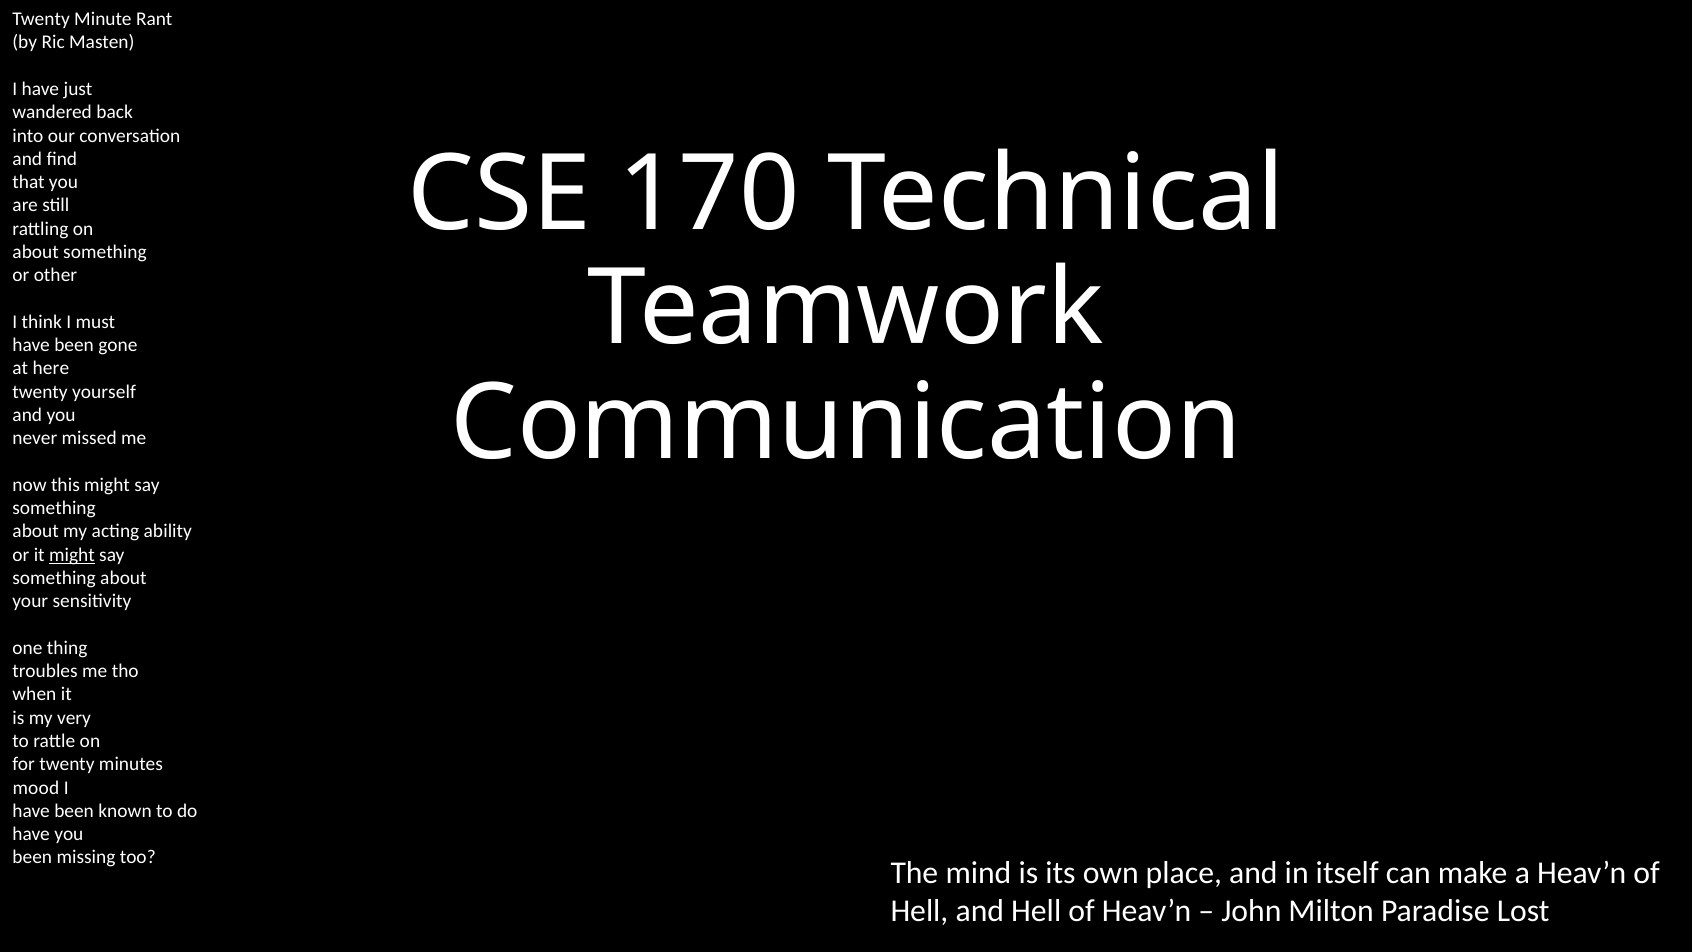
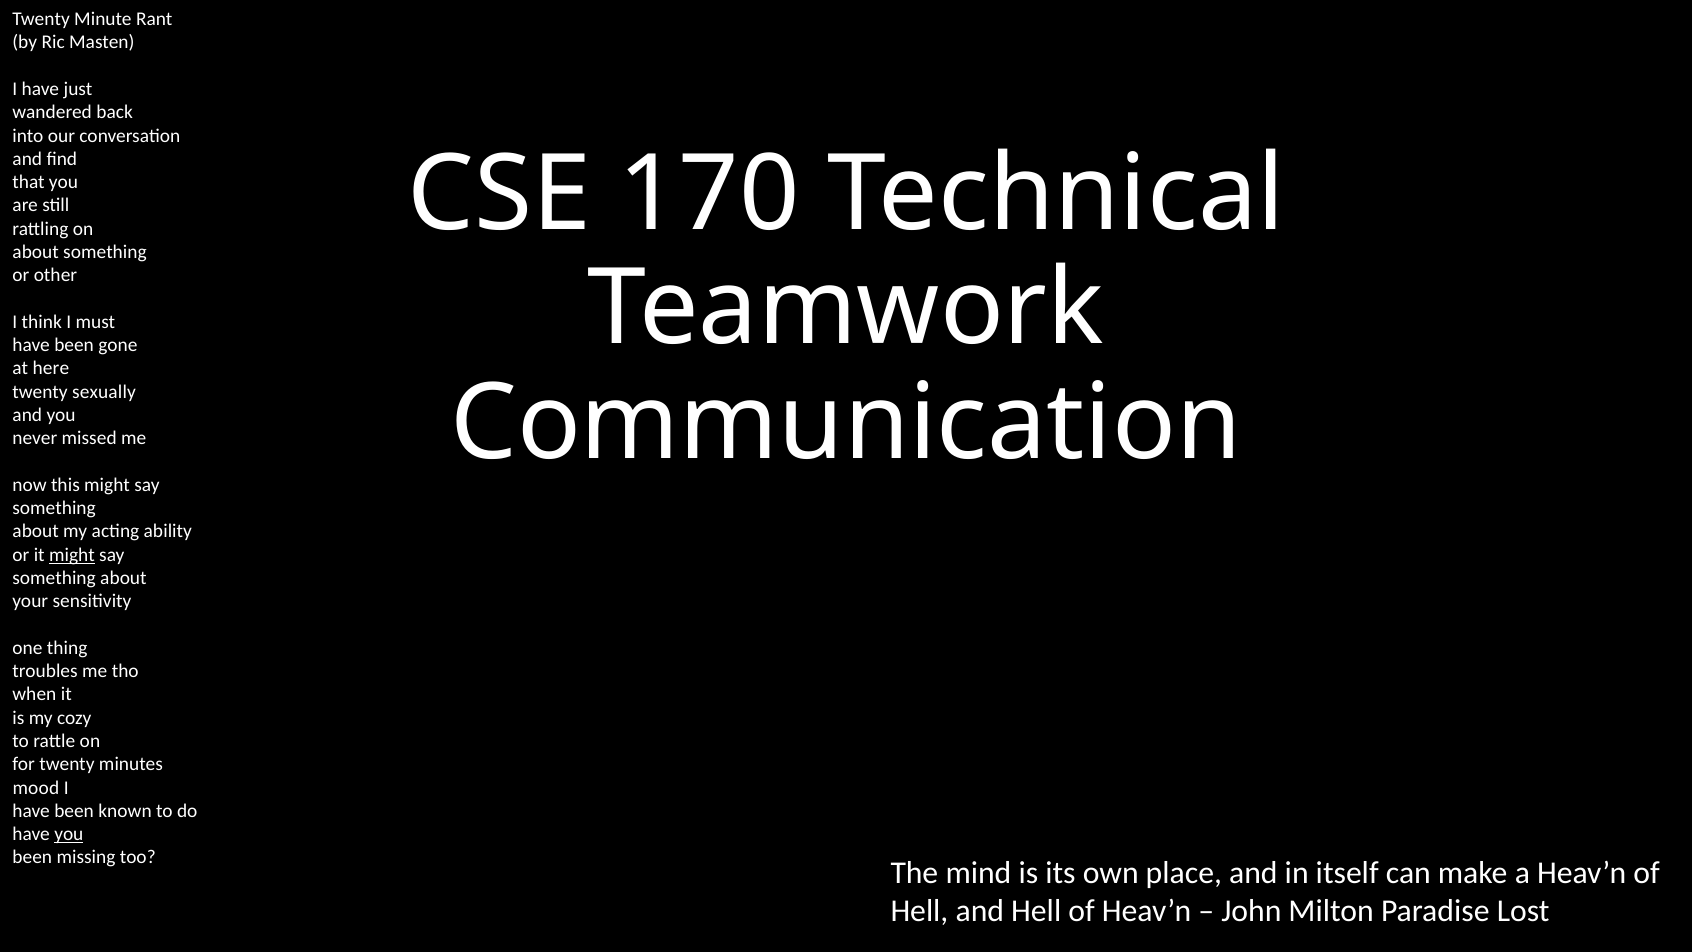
yourself: yourself -> sexually (104, 392)
very: very -> cozy (74, 718)
you underline: none -> present (69, 834)
